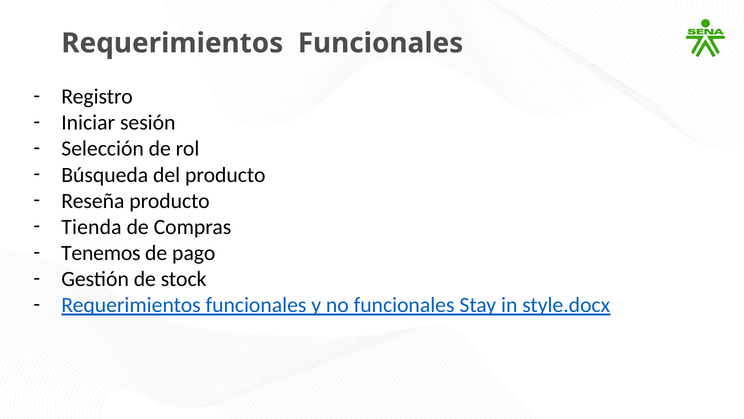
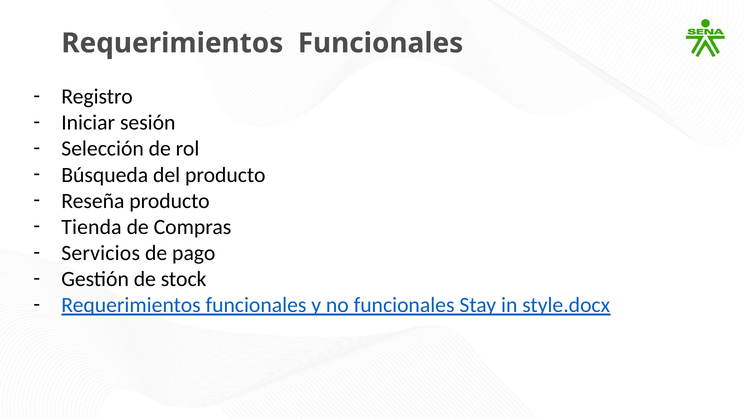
Tenemos: Tenemos -> Servicios (101, 253)
